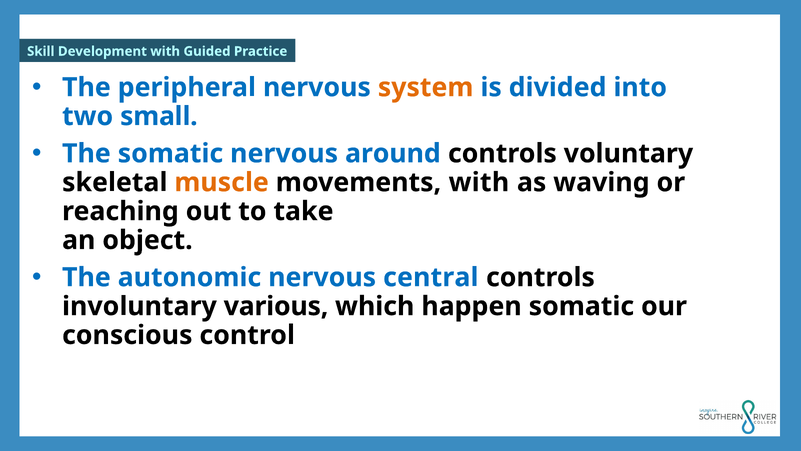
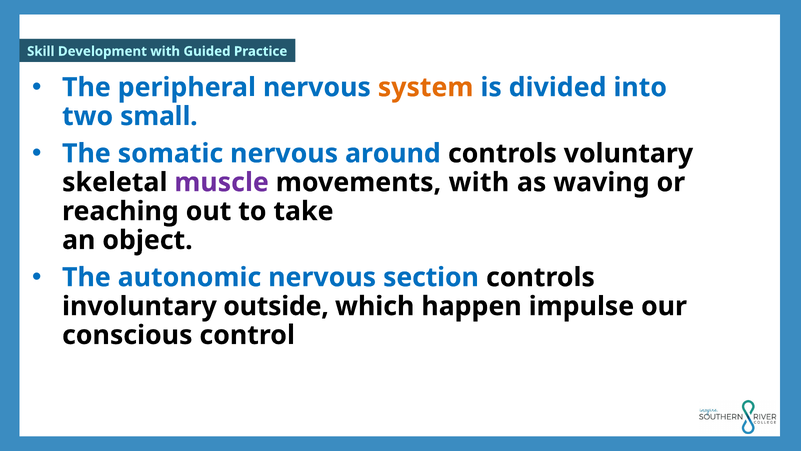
muscle colour: orange -> purple (222, 182)
central: central -> section (431, 277)
various: various -> outside (276, 306)
happen somatic: somatic -> impulse (581, 306)
